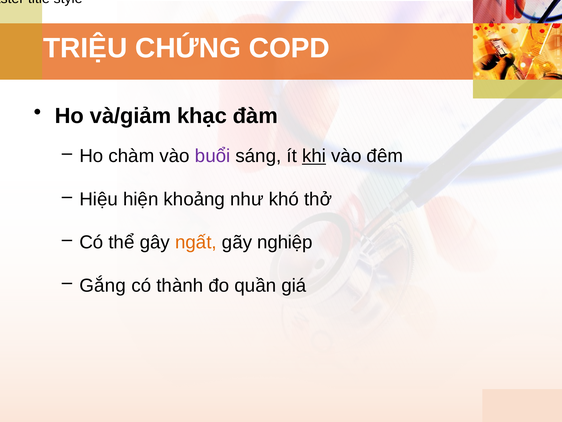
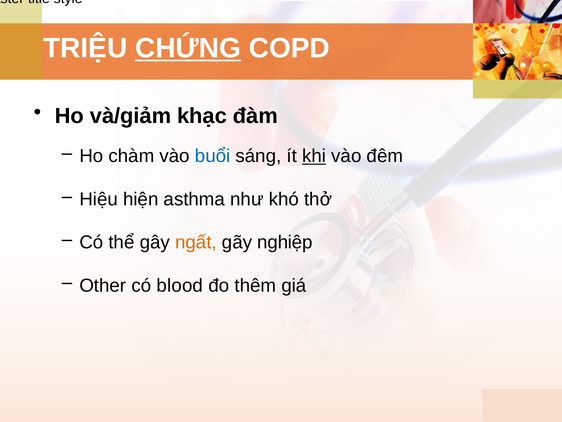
CHỨNG underline: none -> present (188, 48)
buổi colour: purple -> blue (213, 156)
khoảng: khoảng -> asthma (194, 199)
Gắng: Gắng -> Other (103, 285)
thành: thành -> blood (180, 285)
quần: quần -> thêm (255, 285)
